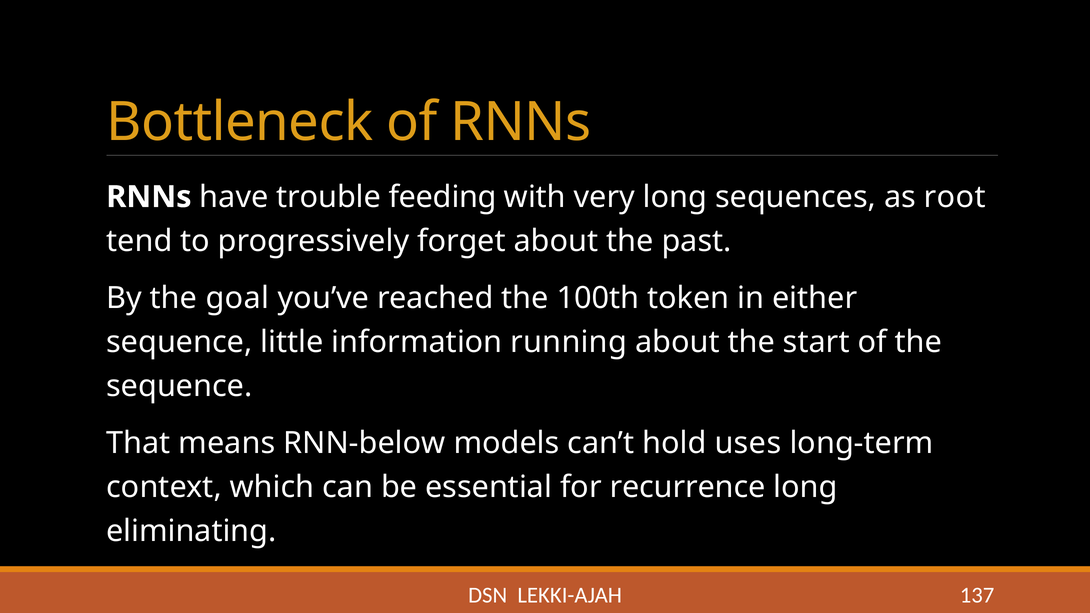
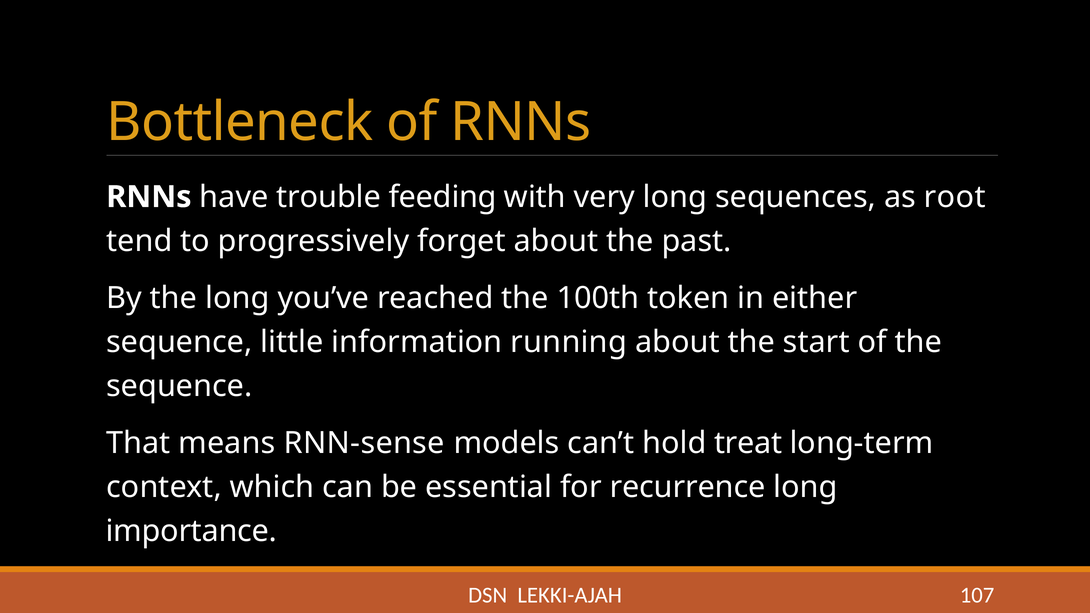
the goal: goal -> long (237, 298)
RNN-below: RNN-below -> RNN-sense (364, 443)
uses: uses -> treat (748, 443)
eliminating: eliminating -> importance (191, 531)
137: 137 -> 107 (977, 595)
